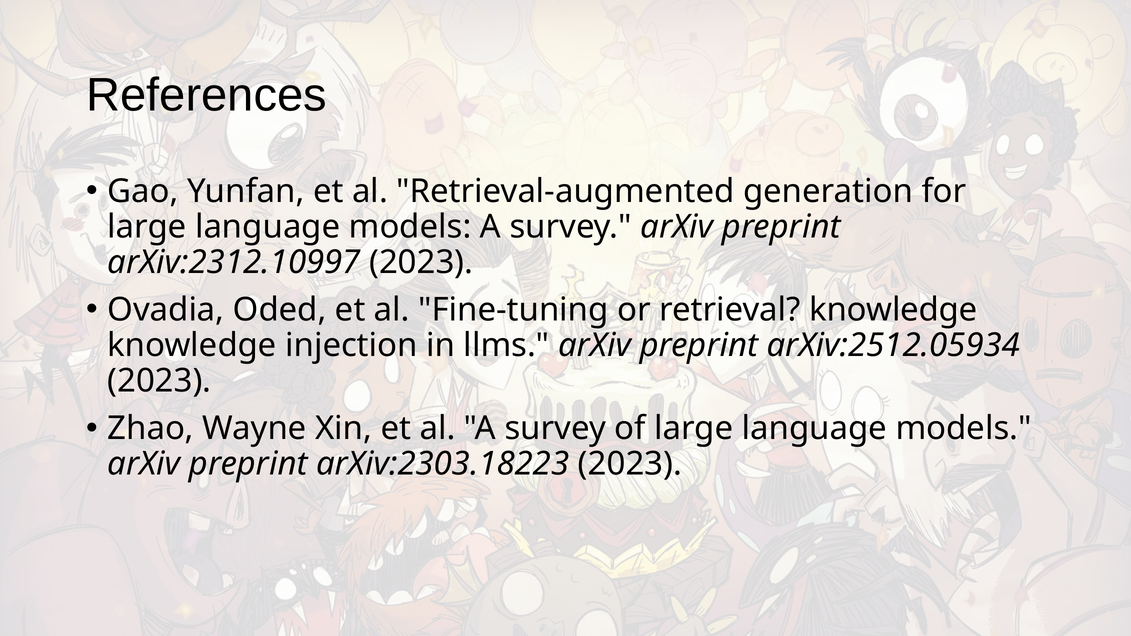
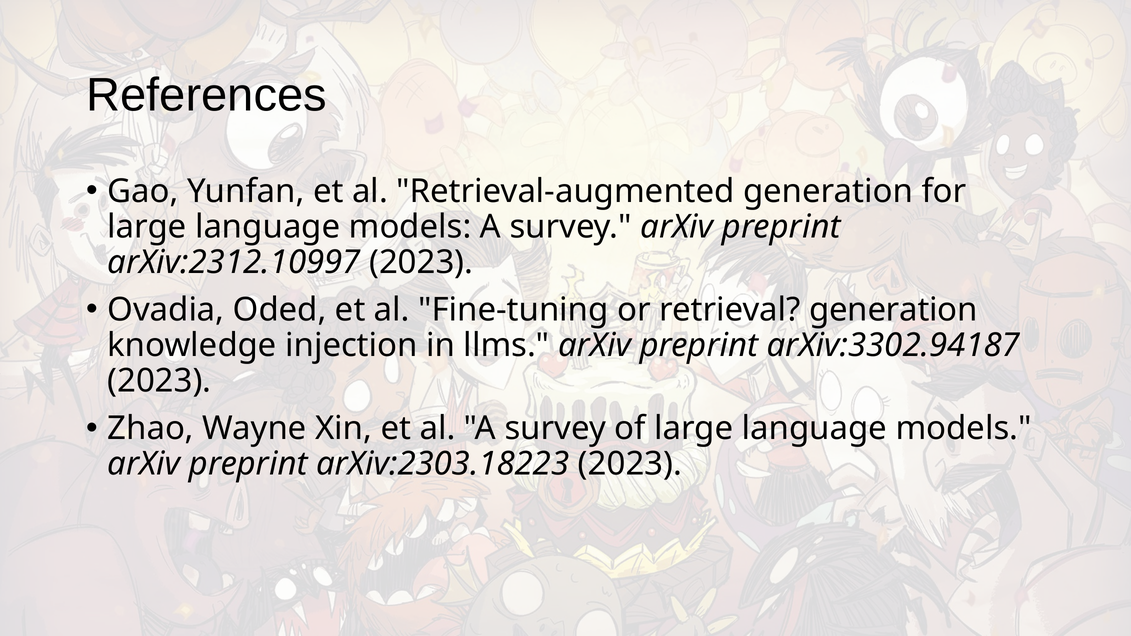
retrieval knowledge: knowledge -> generation (893, 310)
arXiv:2512.05934: arXiv:2512.05934 -> arXiv:3302.94187 (893, 346)
